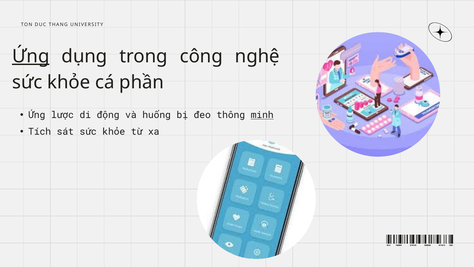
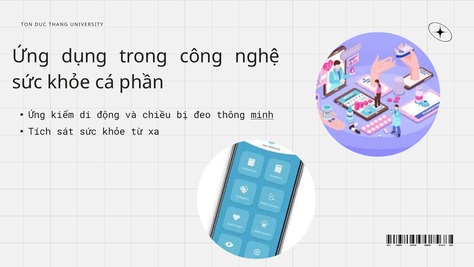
Ứng underline: present -> none (31, 56)
lược: lược -> kiếm (62, 115)
huống: huống -> chiều (157, 115)
